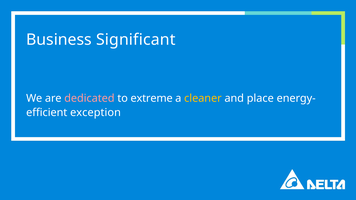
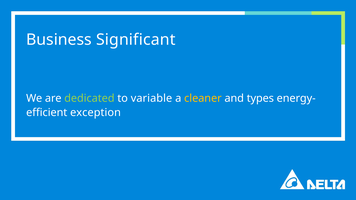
dedicated colour: pink -> light green (89, 98)
extreme: extreme -> variable (151, 98)
place: place -> types (260, 98)
